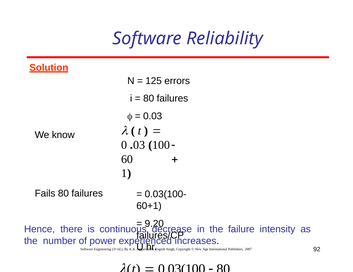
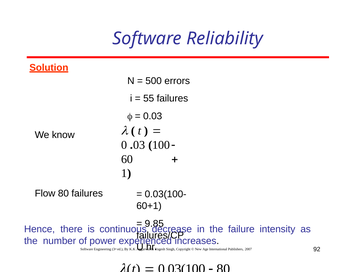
125: 125 -> 500 (154, 81)
80: 80 -> 55 (149, 99)
Fails: Fails -> Flow (45, 194)
9.20: 9.20 -> 9.85 (154, 224)
